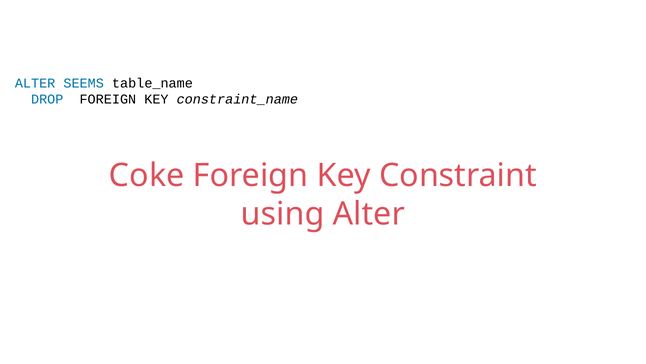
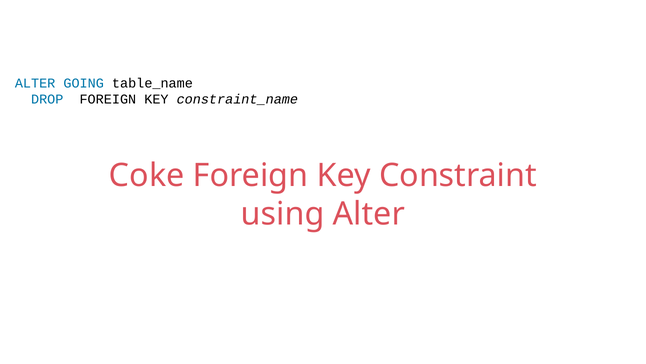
SEEMS: SEEMS -> GOING (84, 83)
